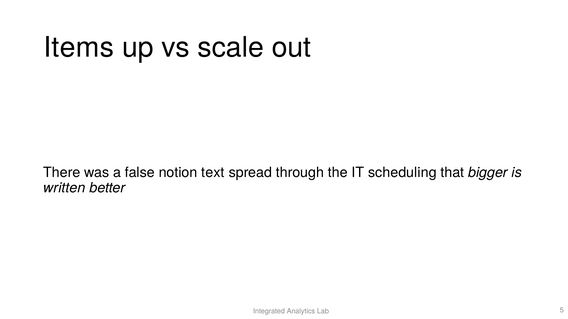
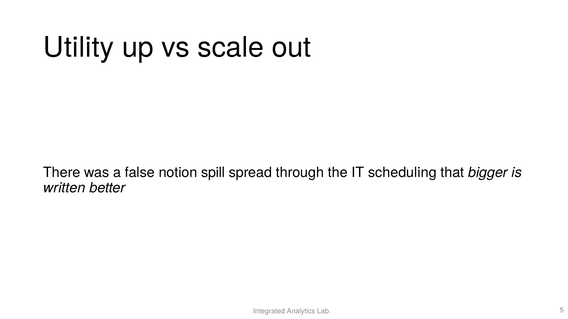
Items: Items -> Utility (79, 48)
text: text -> spill (213, 173)
